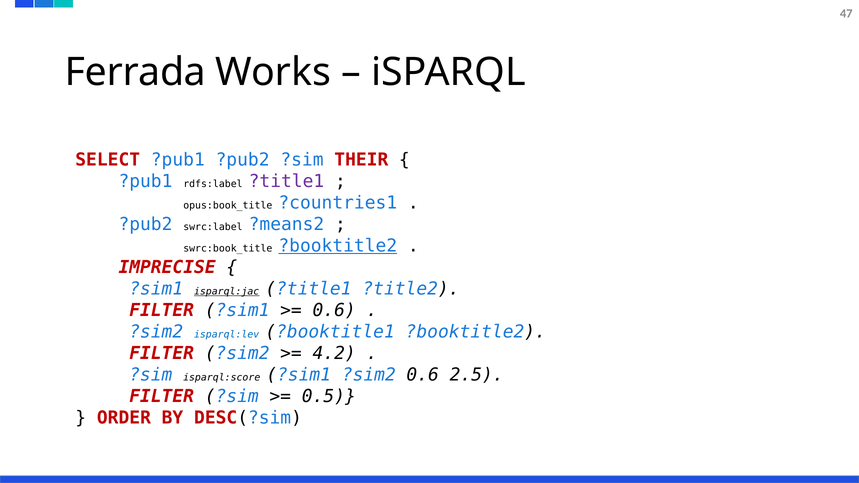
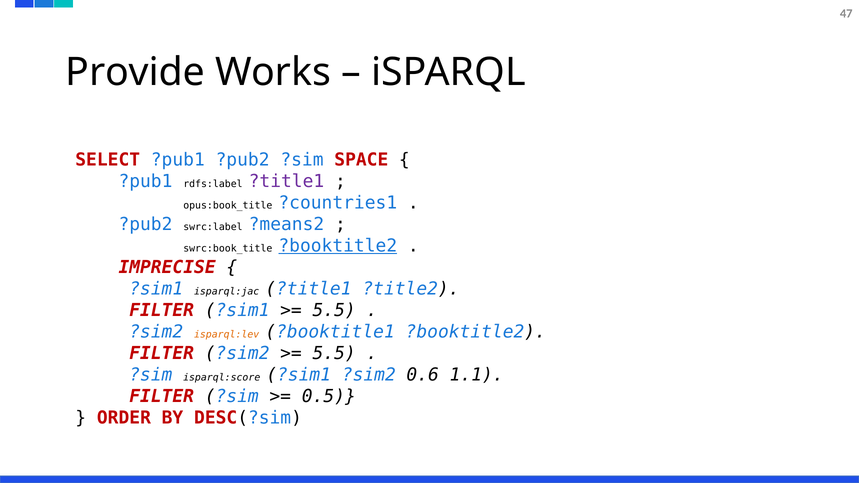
Ferrada: Ferrada -> Provide (135, 72)
THEIR: THEIR -> SPACE (361, 160)
isparql:jac underline: present -> none (227, 292)
0.6: 0.6 -> 5.5 (334, 310)
isparql:lev colour: blue -> orange (227, 335)
4.2: 4.2 -> 5.5 (334, 353)
2.5: 2.5 -> 1.1 (477, 375)
